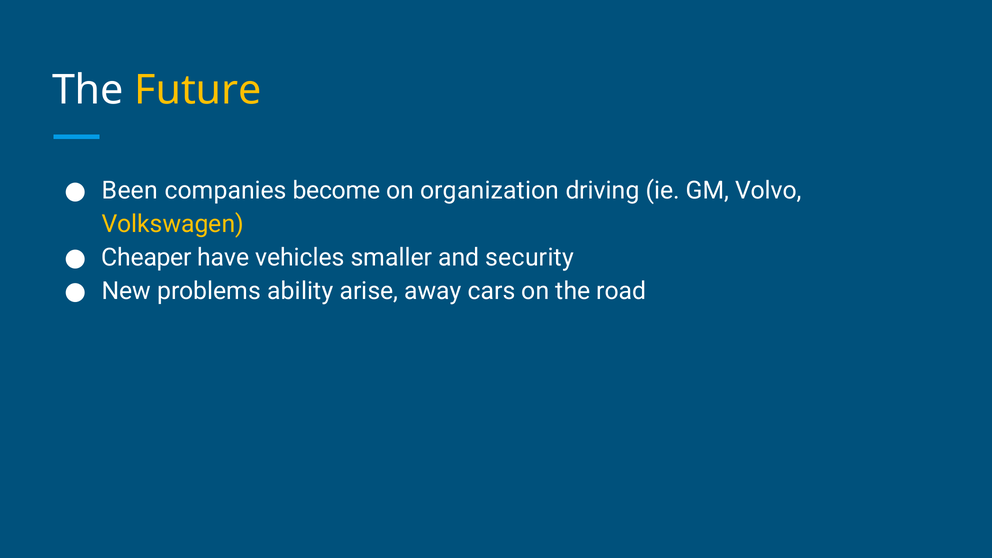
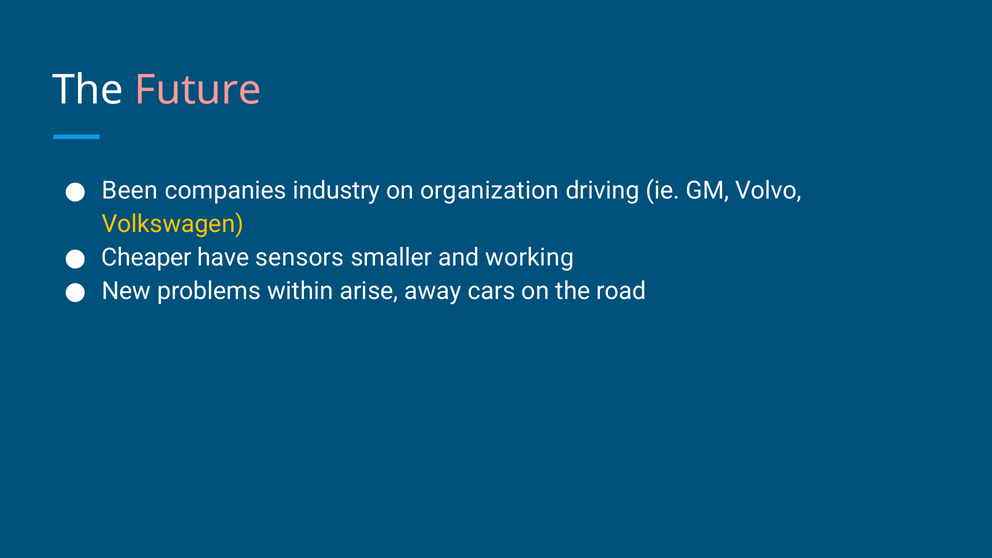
Future colour: yellow -> pink (198, 90)
become: become -> industry (336, 191)
vehicles: vehicles -> sensors (300, 258)
security: security -> working (530, 258)
ability: ability -> within (300, 291)
